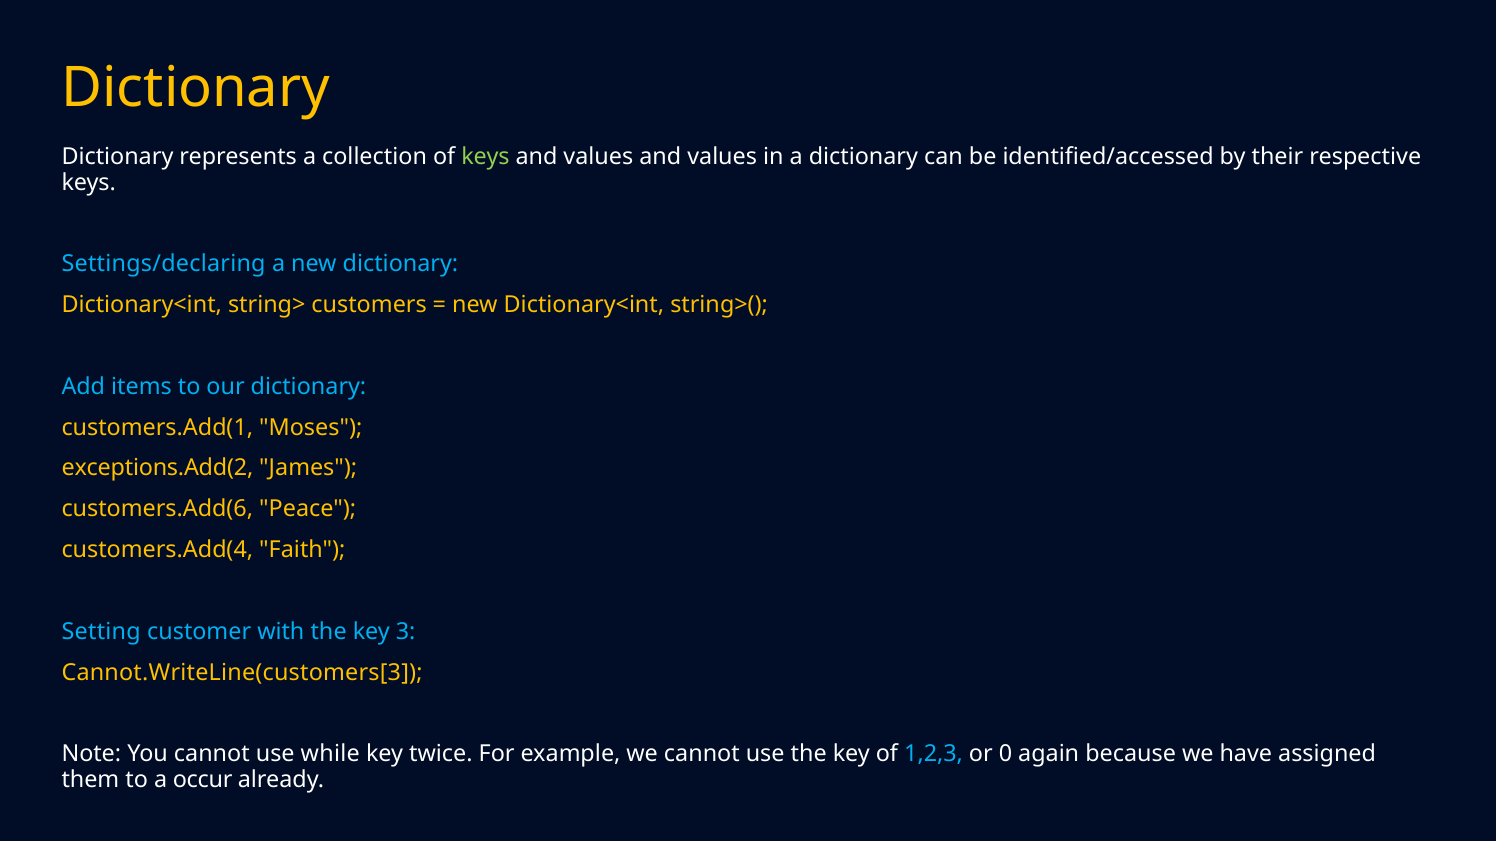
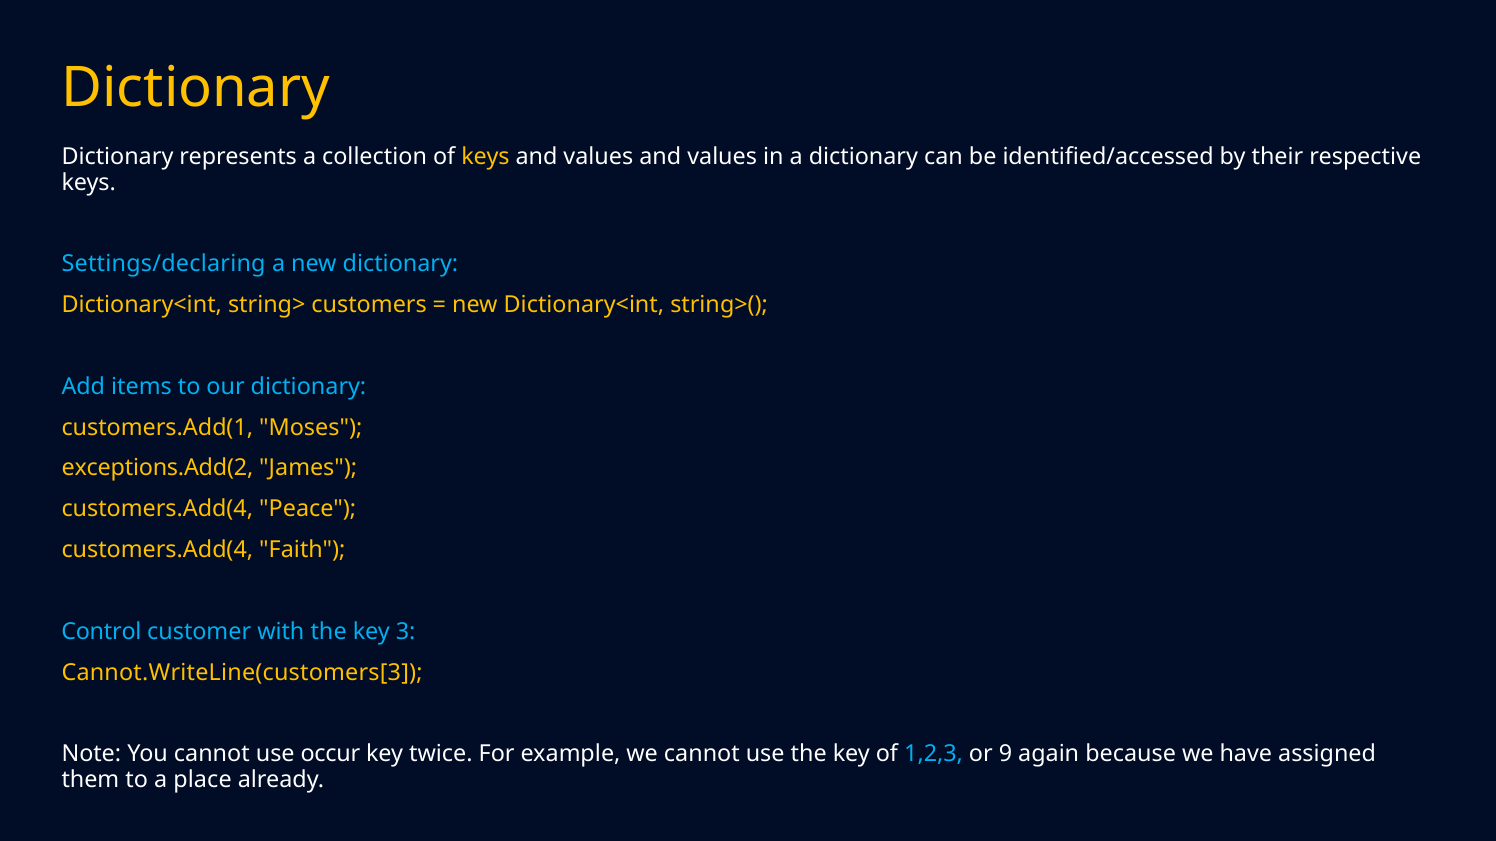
keys colour: light green -> yellow (485, 157)
customers.Add(6: customers.Add(6 -> customers.Add(4 (157, 509)
Setting: Setting -> Control (101, 632)
while: while -> occur (330, 754)
0: 0 -> 9 (1006, 754)
occur: occur -> place (202, 780)
